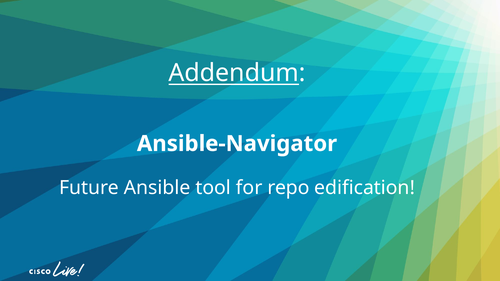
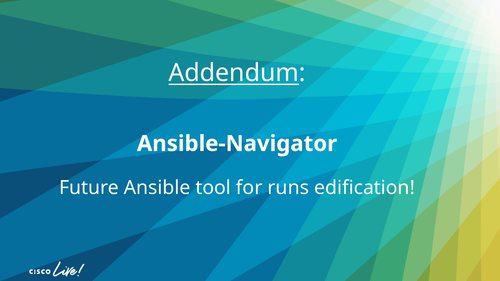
repo: repo -> runs (288, 188)
